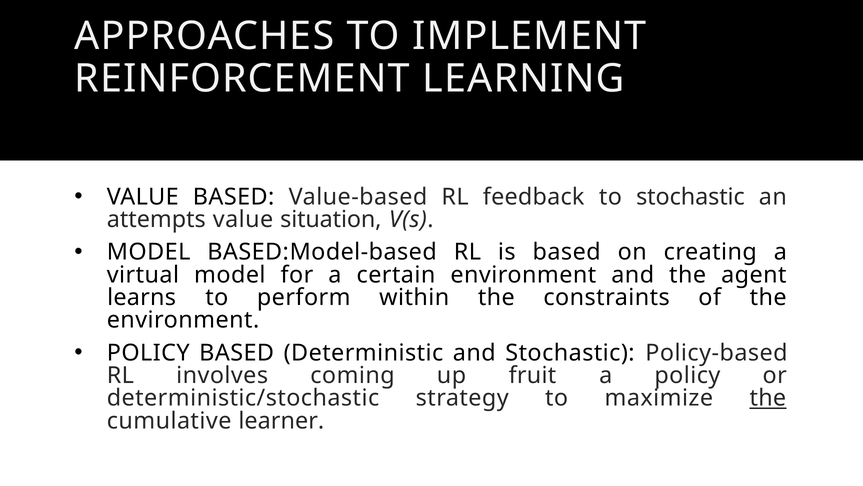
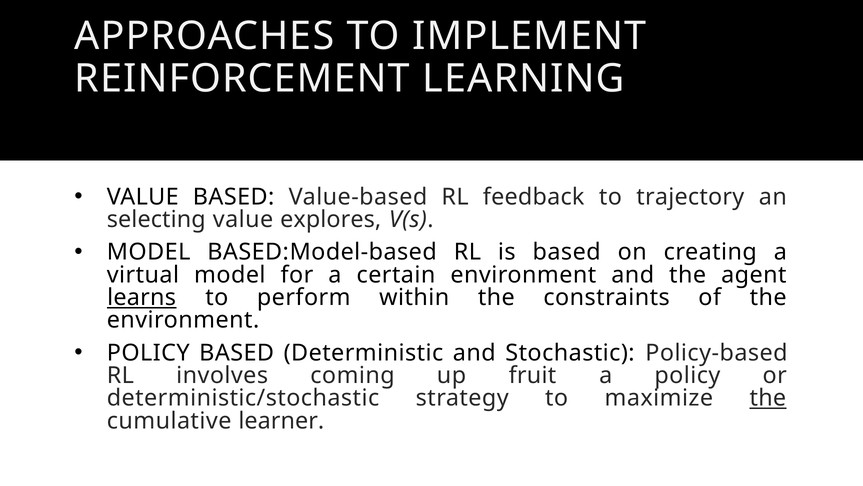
to stochastic: stochastic -> trajectory (690, 197)
attempts: attempts -> selecting (156, 219)
situation: situation -> explores (331, 219)
learns underline: none -> present (142, 297)
